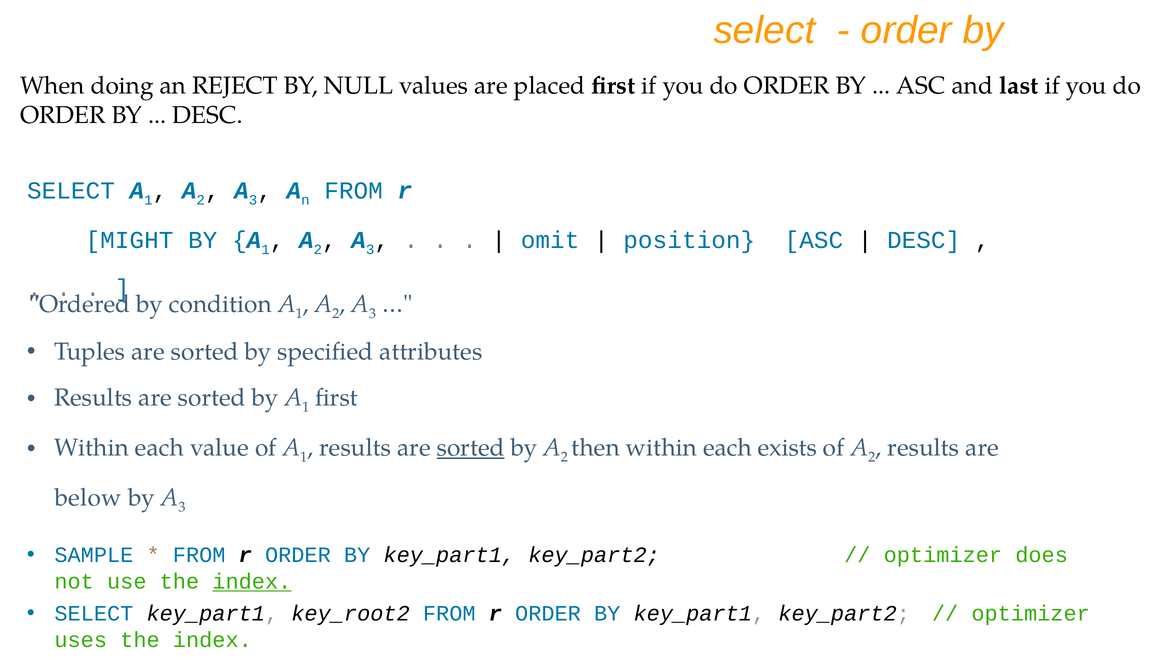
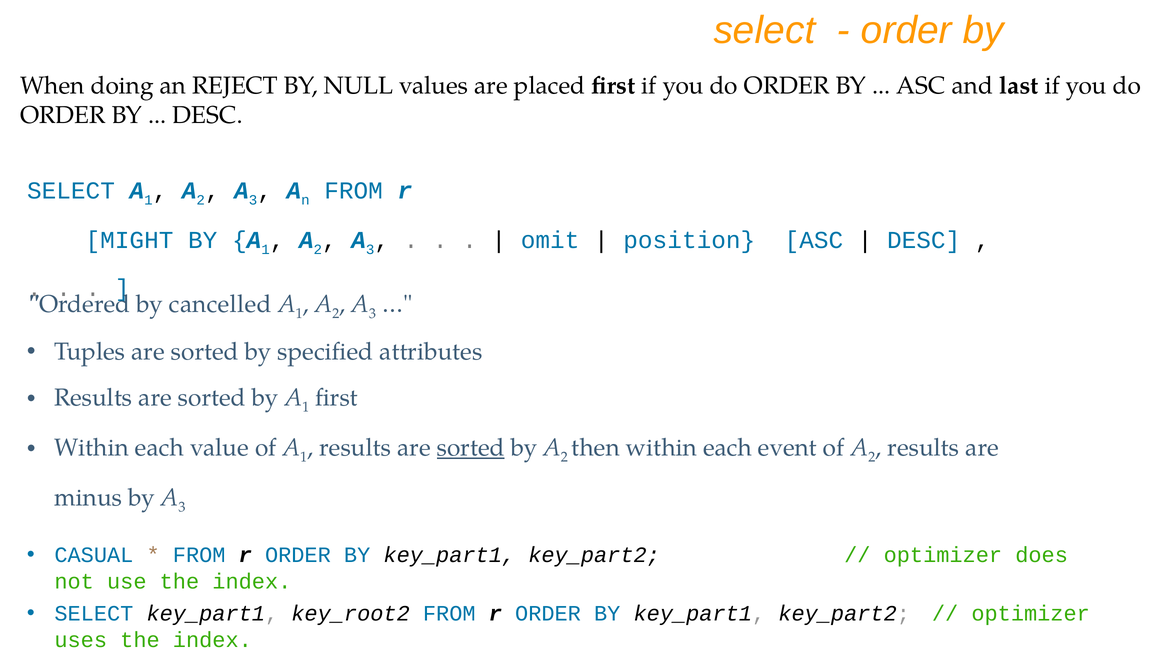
condition: condition -> cancelled (220, 304)
exists: exists -> event (787, 448)
below: below -> minus (88, 498)
SAMPLE: SAMPLE -> CASUAL (94, 555)
index underline: present -> none (252, 582)
